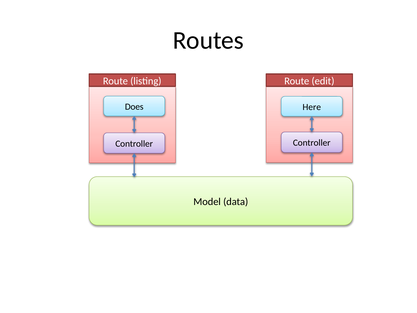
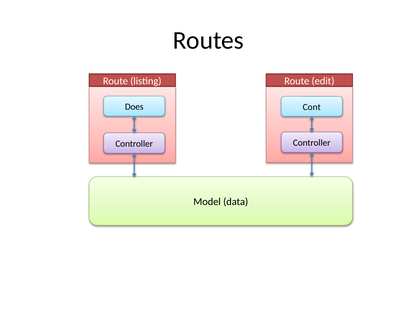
Here: Here -> Cont (312, 107)
